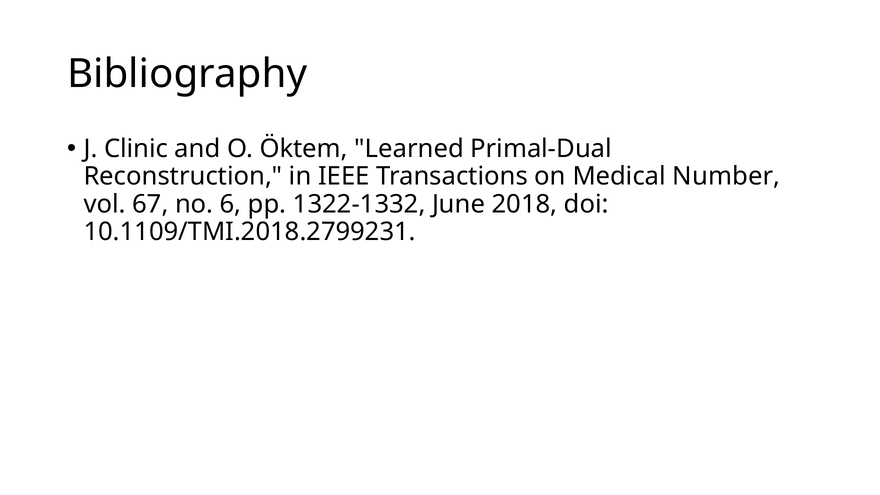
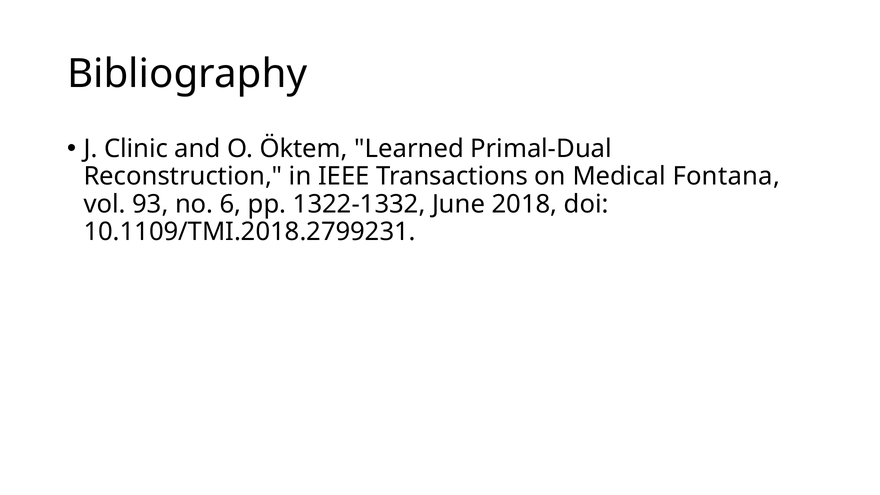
Number: Number -> Fontana (726, 177)
67: 67 -> 93 (150, 204)
